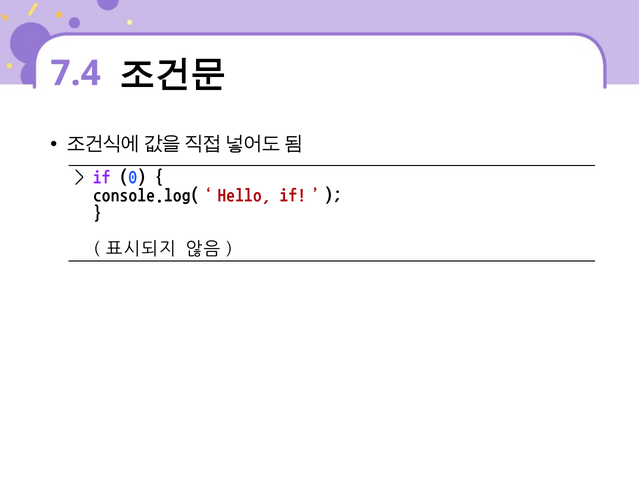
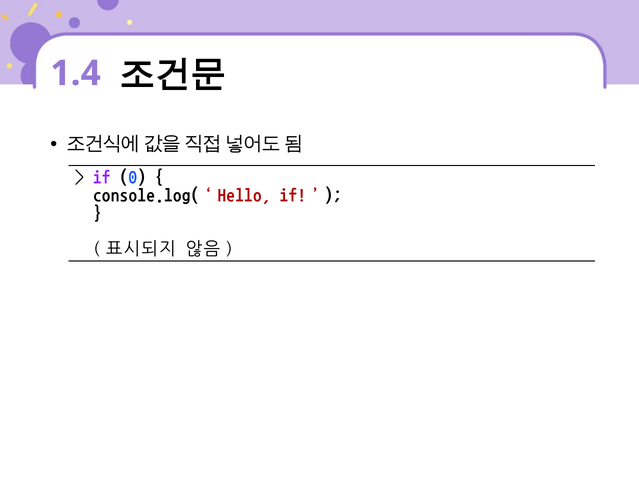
7.4: 7.4 -> 1.4 (76, 73)
